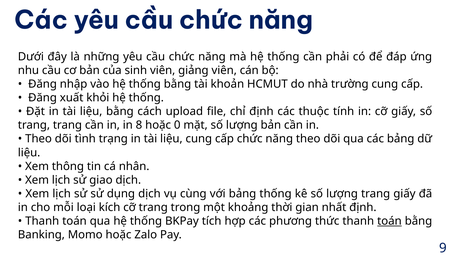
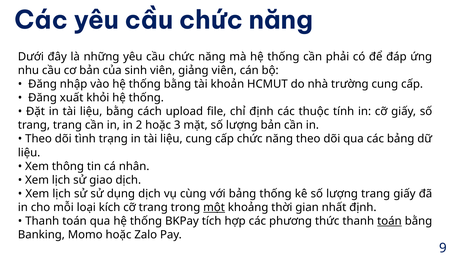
8: 8 -> 2 (139, 125)
0: 0 -> 3 (177, 125)
một underline: none -> present (214, 207)
